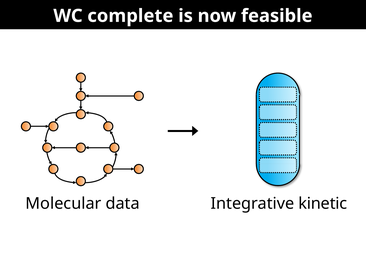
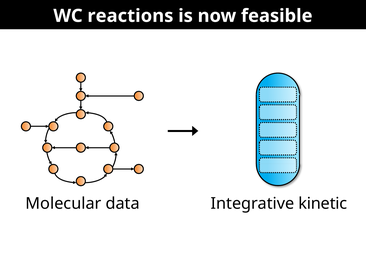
complete: complete -> reactions (130, 16)
